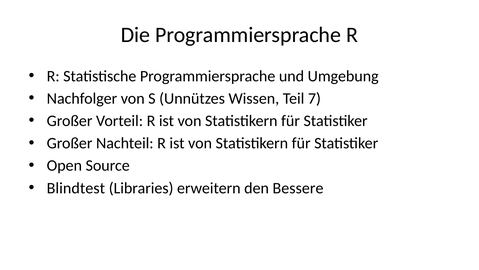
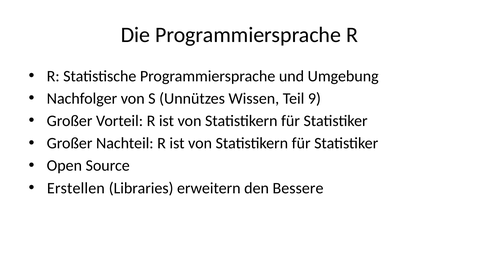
7: 7 -> 9 (314, 98)
Blindtest: Blindtest -> Erstellen (76, 188)
